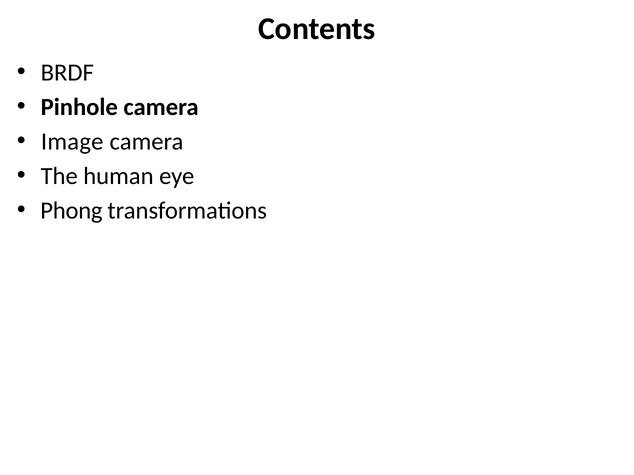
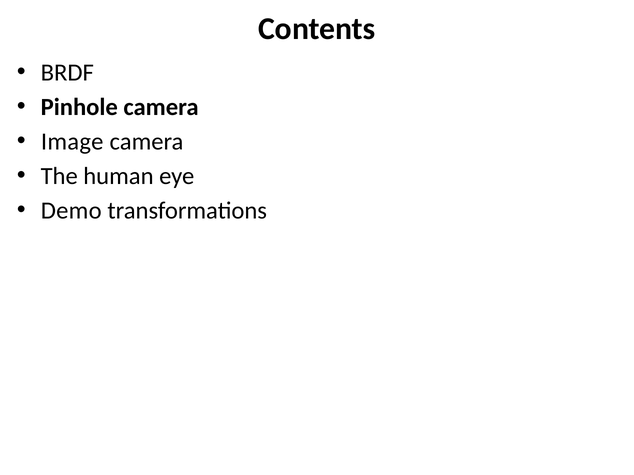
Phong: Phong -> Demo (71, 211)
